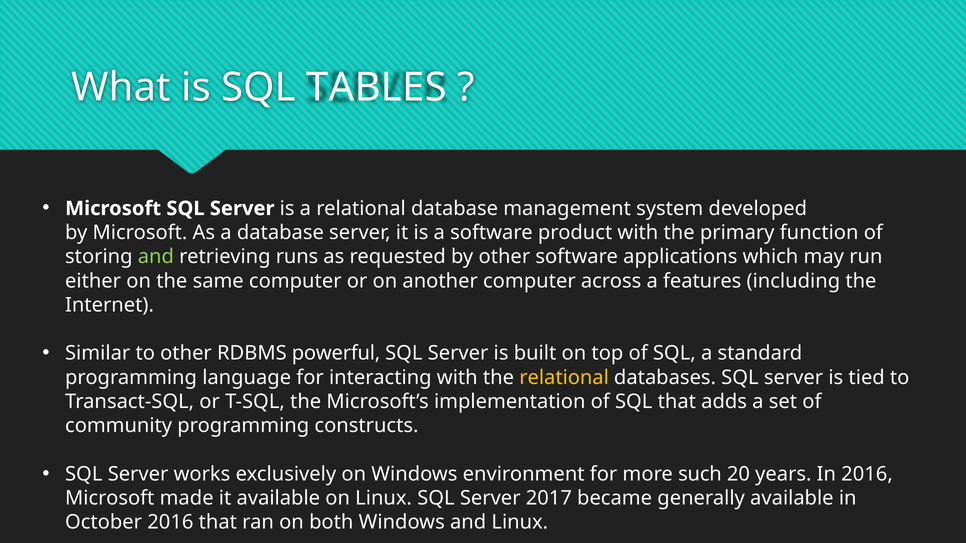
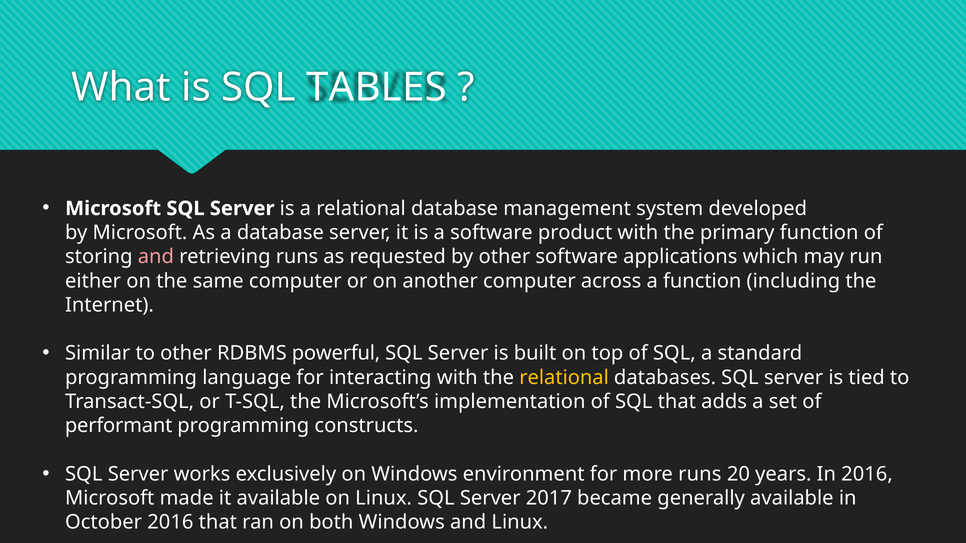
and colour: light green -> pink (156, 257)
a features: features -> function (702, 281)
community: community -> performant (119, 426)
more such: such -> runs (700, 474)
